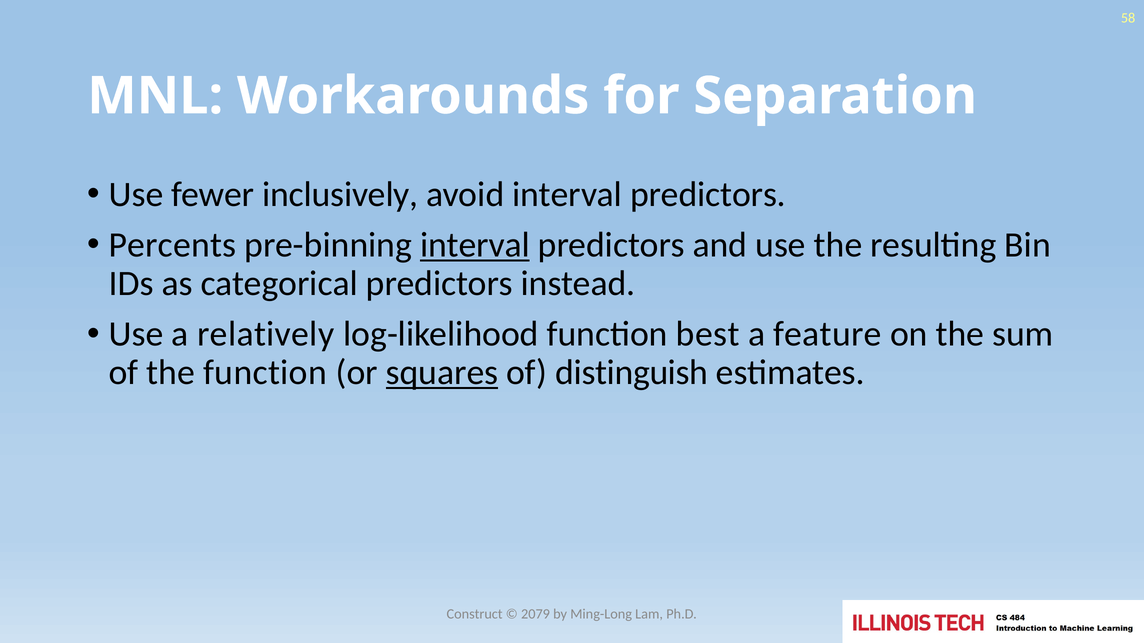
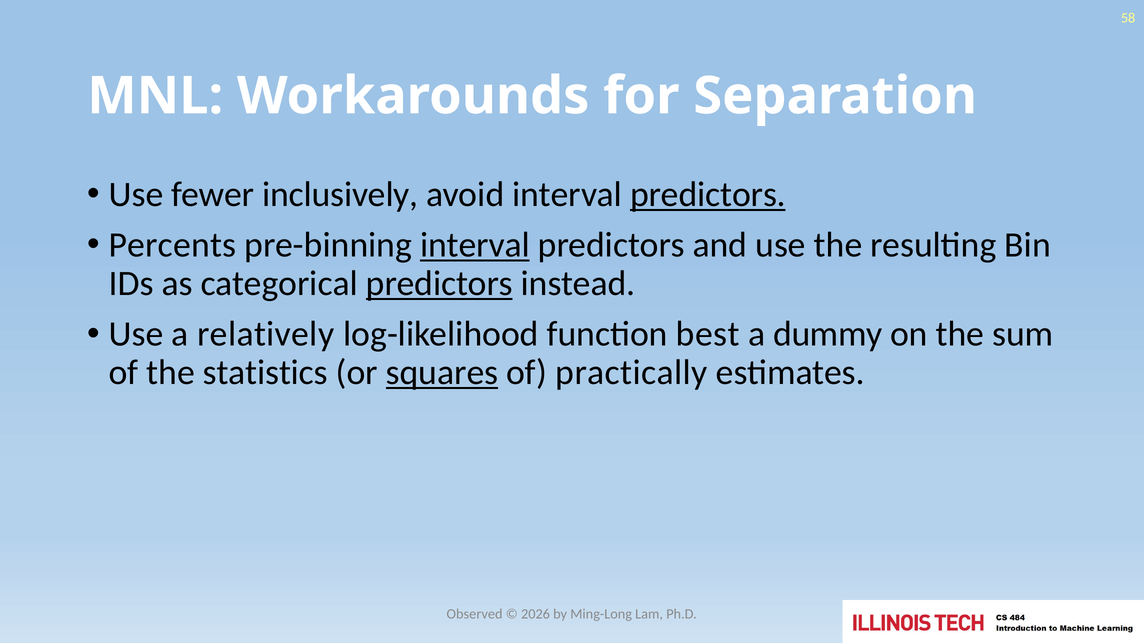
predictors underline: none -> present (708, 195)
predictors underline: none -> present (439, 284)
feature: feature -> dummy (828, 334)
the function: function -> statistics (265, 373)
distinguish: distinguish -> practically (631, 373)
Construct: Construct -> Observed (475, 614)
2079: 2079 -> 2026 (536, 614)
